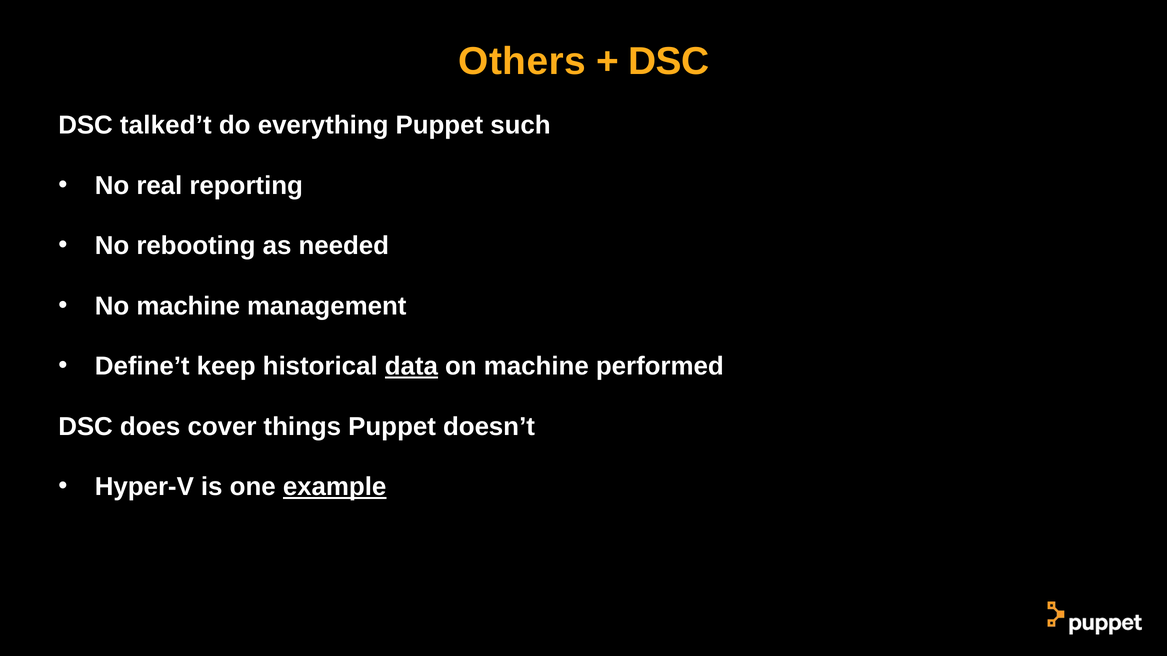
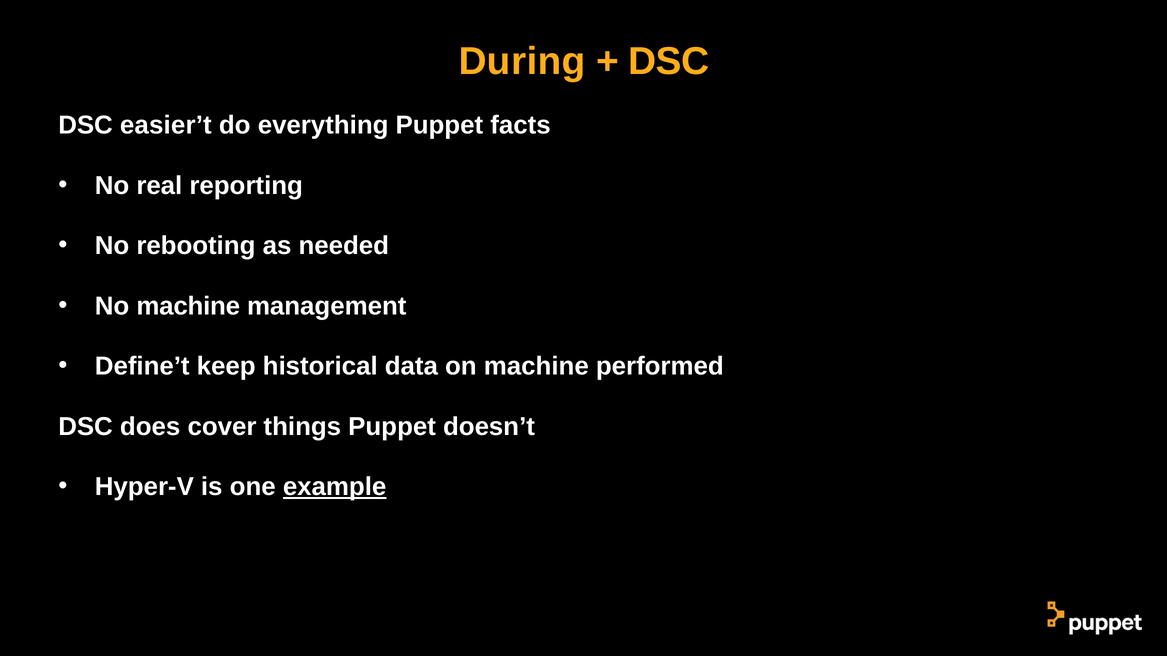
Others: Others -> During (522, 62)
talked’t: talked’t -> easier’t (166, 126)
such: such -> facts (521, 126)
data underline: present -> none (411, 367)
